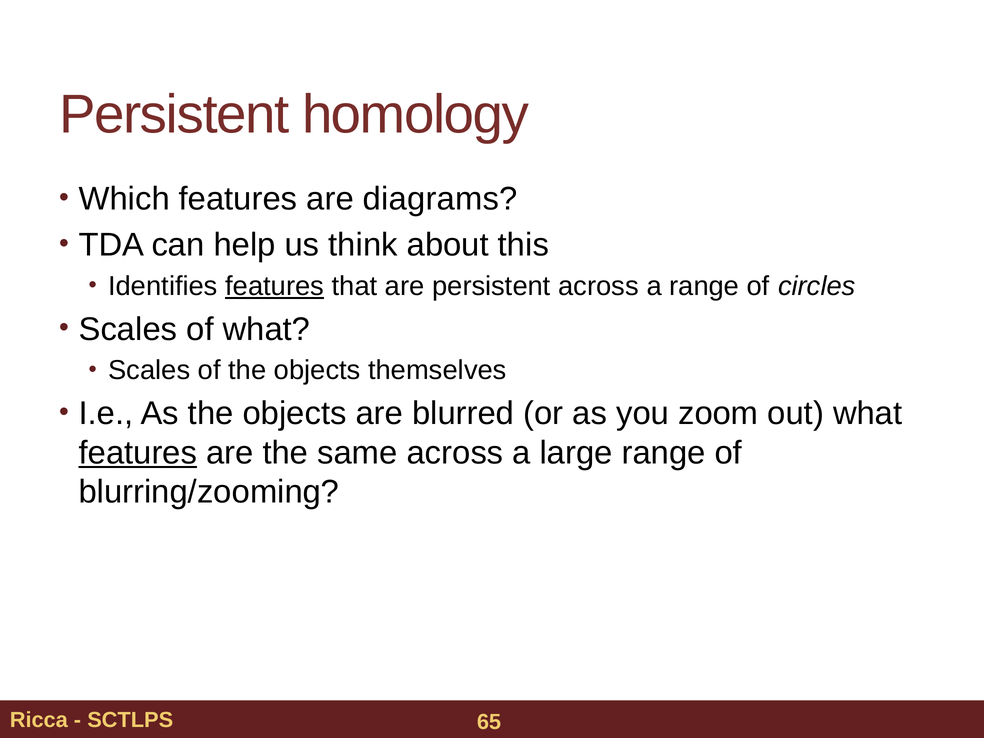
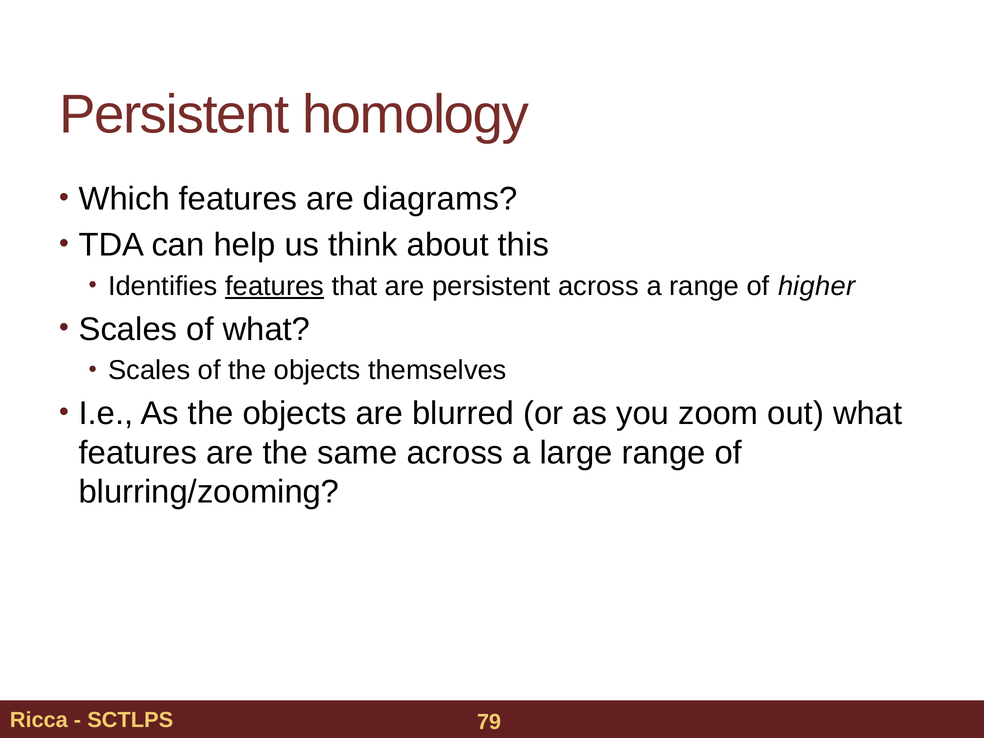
circles: circles -> higher (817, 286)
features underline: present -> none (138, 453)
65: 65 -> 79 (489, 722)
